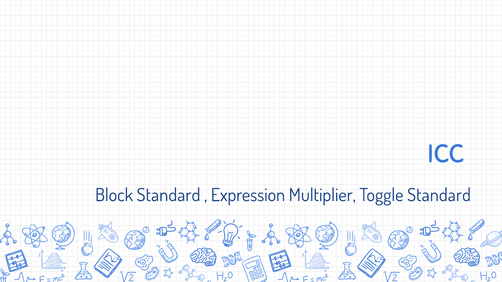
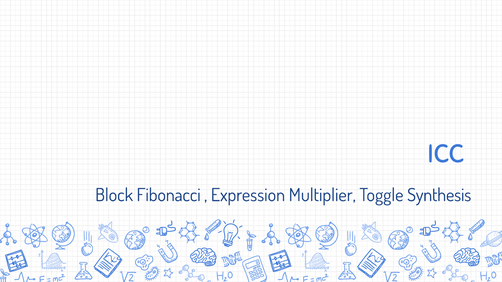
Block Standard: Standard -> Fibonacci (169, 195)
Toggle Standard: Standard -> Synthesis (439, 195)
